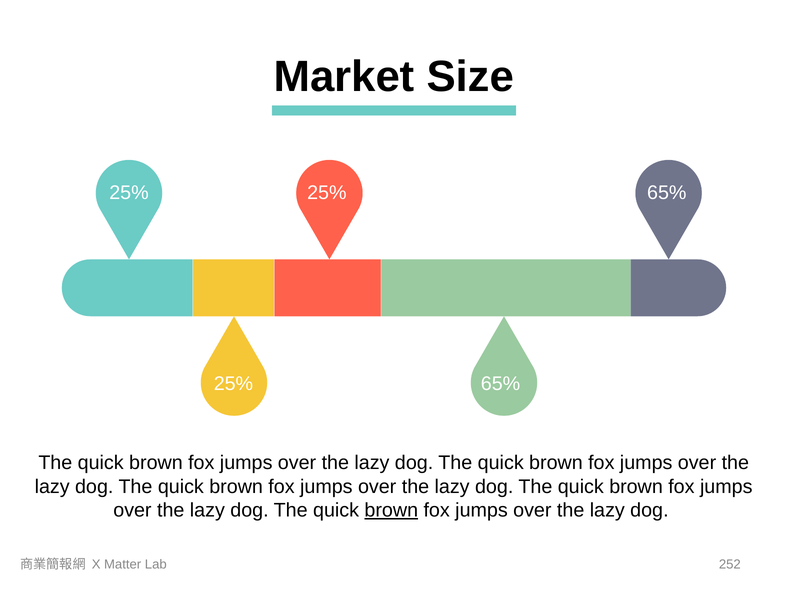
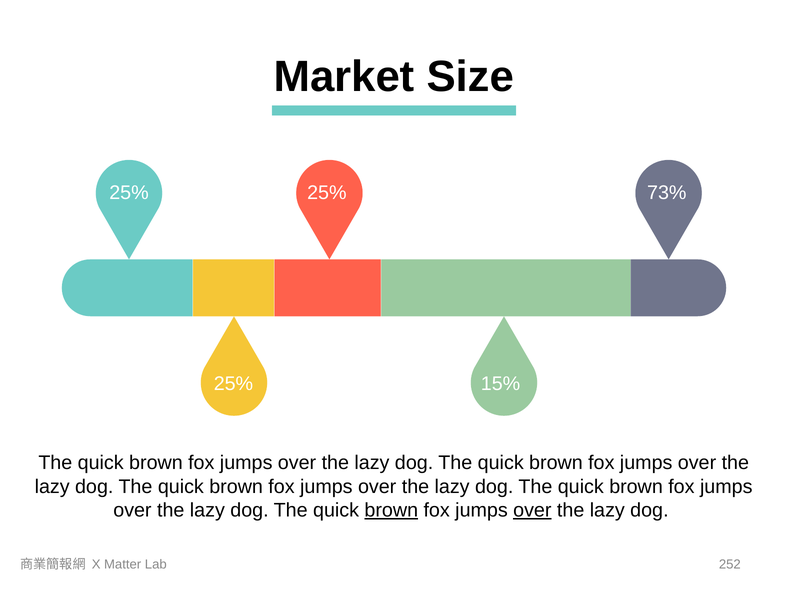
25% 25% 65%: 65% -> 73% (667, 193)
65%: 65% -> 15% (501, 384)
over underline: none -> present (532, 510)
